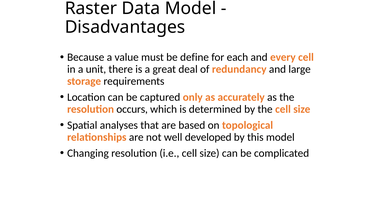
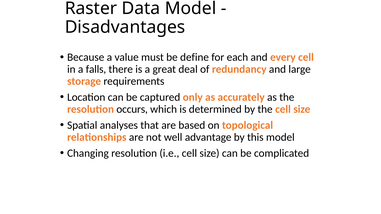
unit: unit -> falls (96, 69)
developed: developed -> advantage (208, 137)
